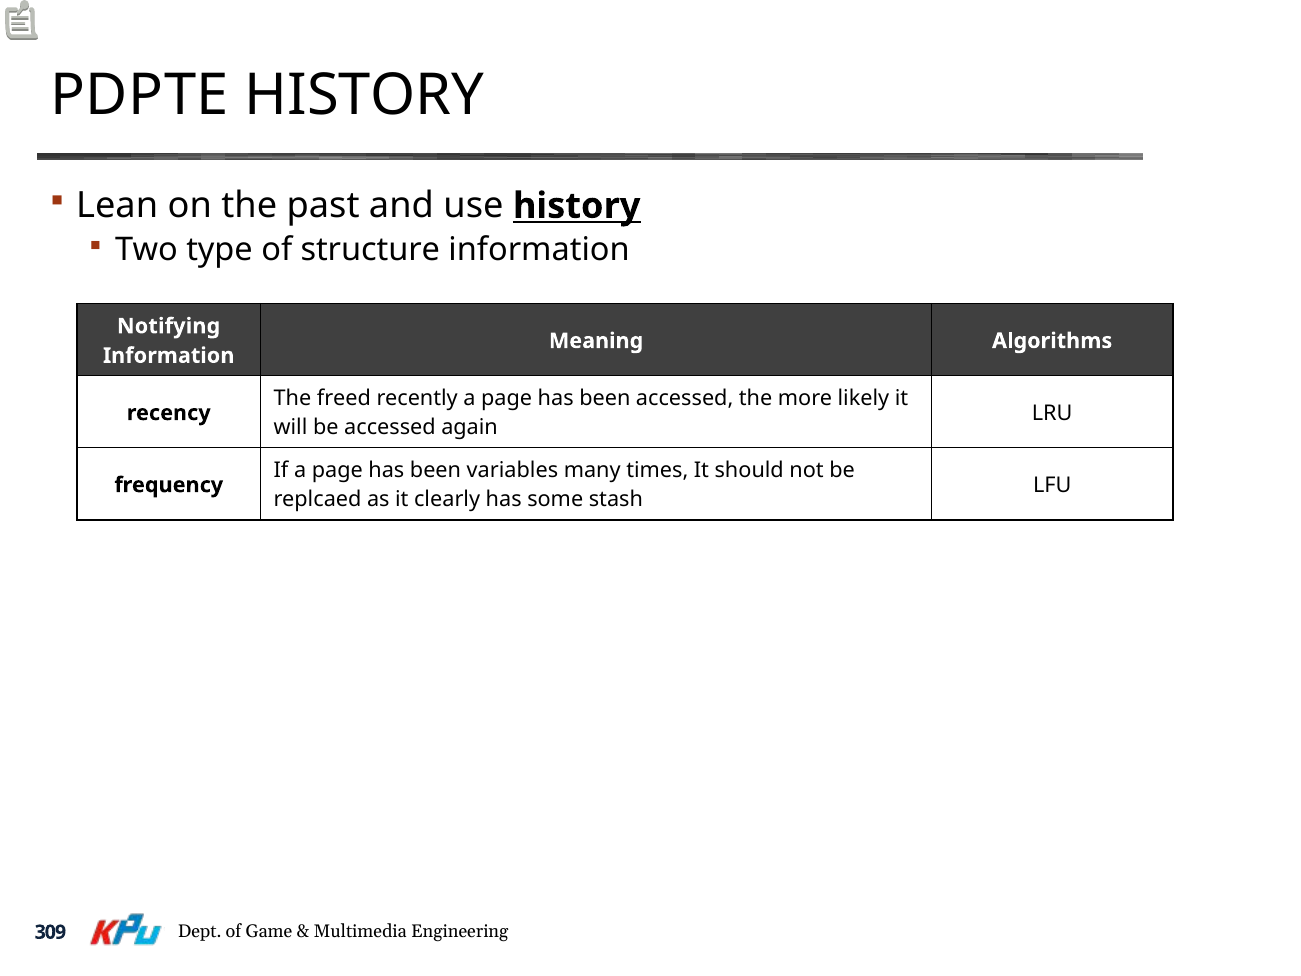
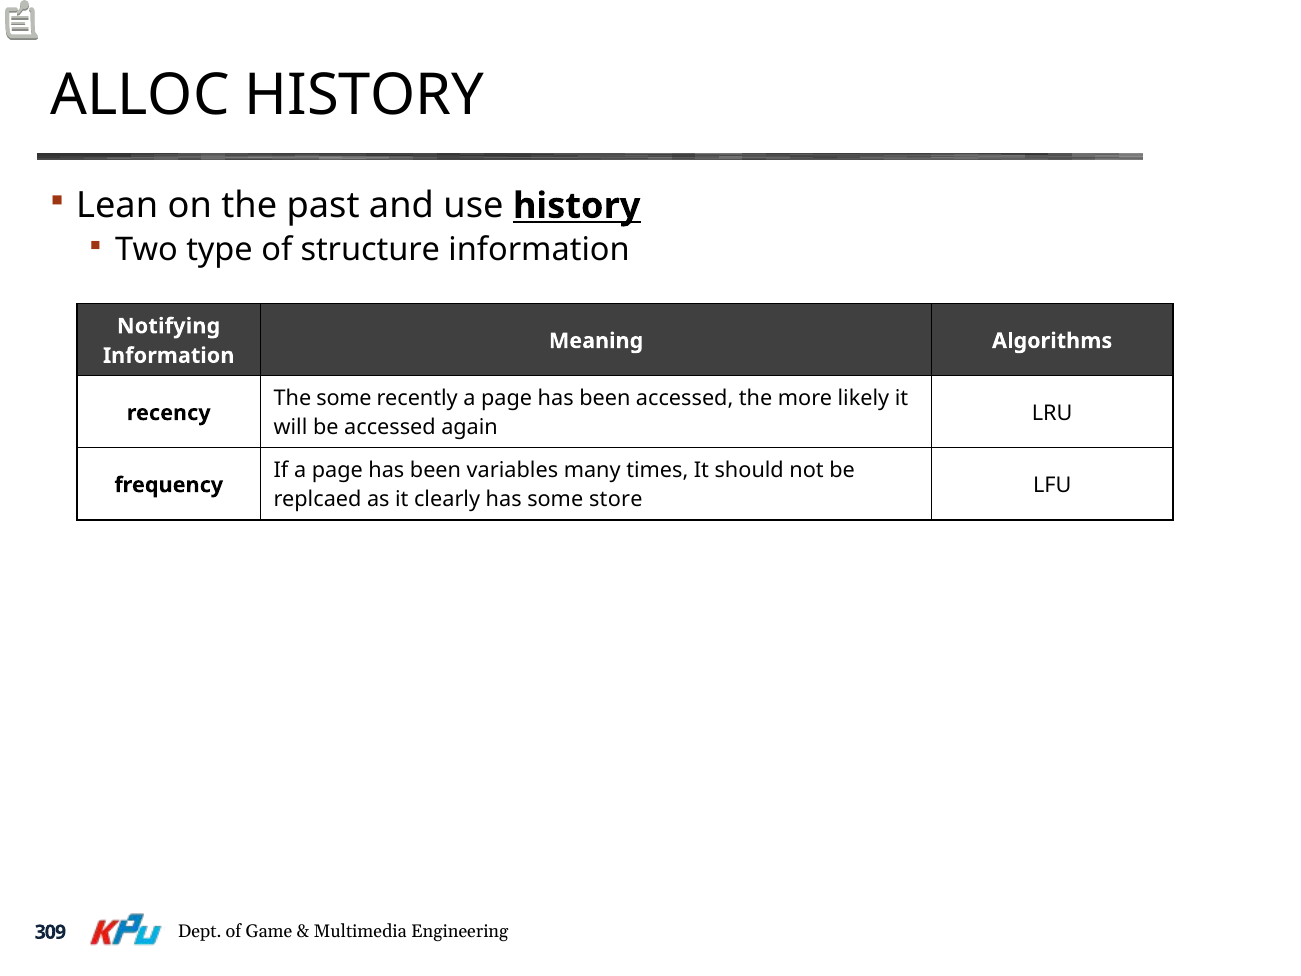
PDPTE: PDPTE -> ALLOC (140, 95)
The freed: freed -> some (344, 398)
stash: stash -> store (616, 500)
